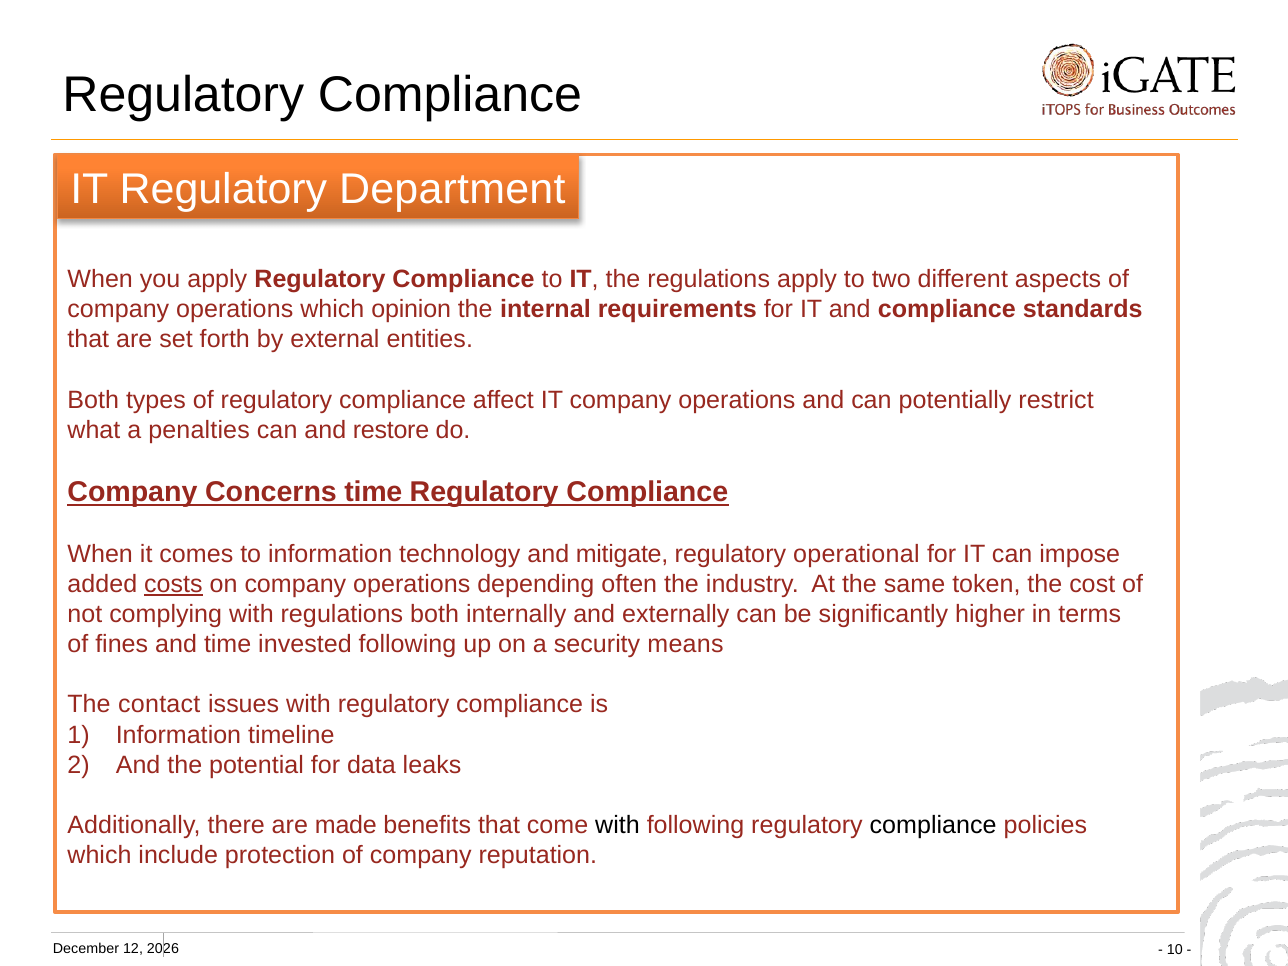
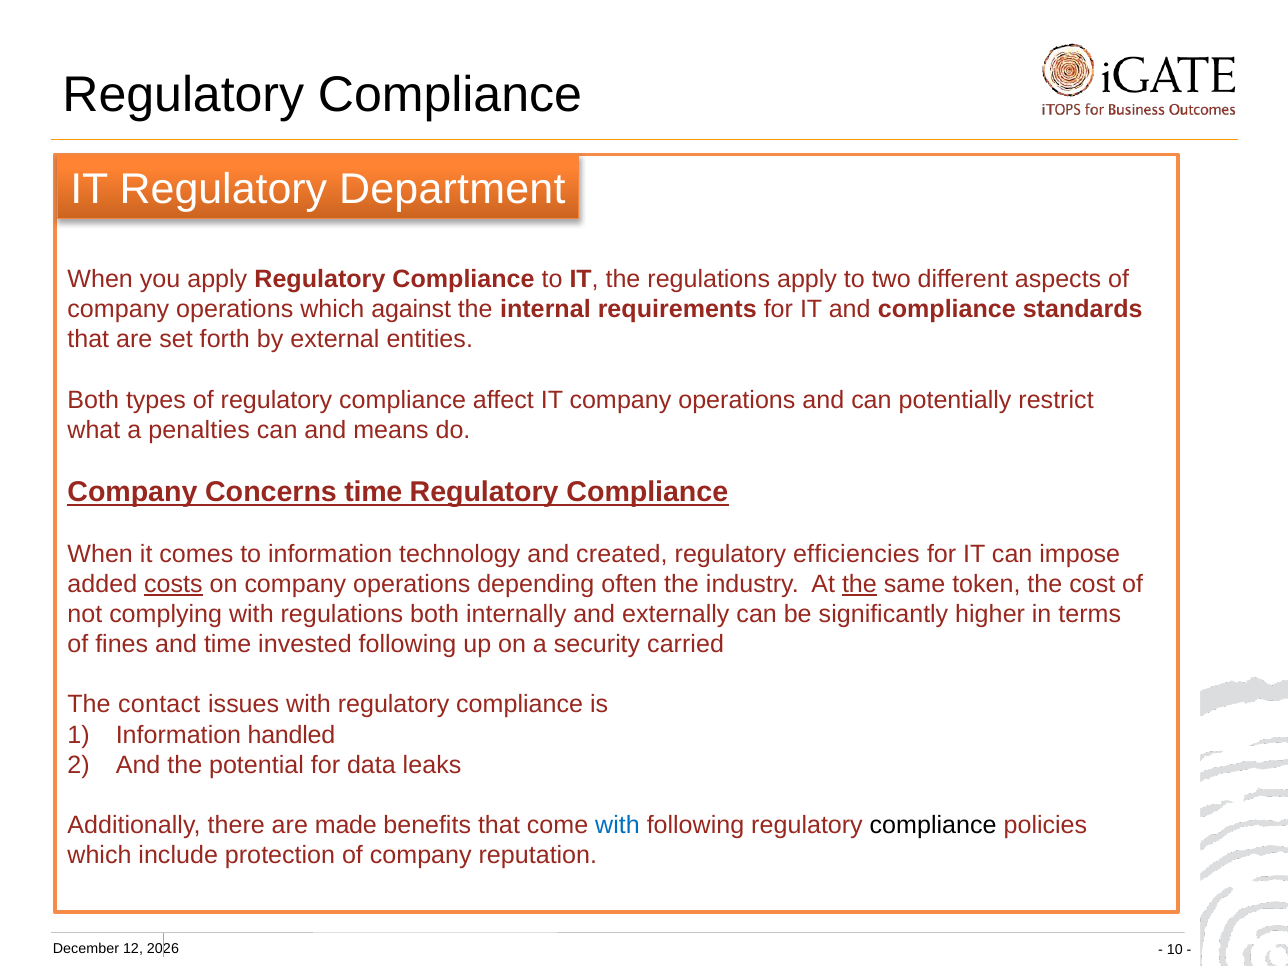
opinion: opinion -> against (411, 310)
restore: restore -> means (391, 430)
mitigate: mitigate -> created (622, 554)
operational: operational -> efficiencies (856, 554)
the underline: none -> present (859, 584)
means: means -> carried (686, 645)
timeline: timeline -> handled (291, 735)
with colour: black -> blue (617, 825)
